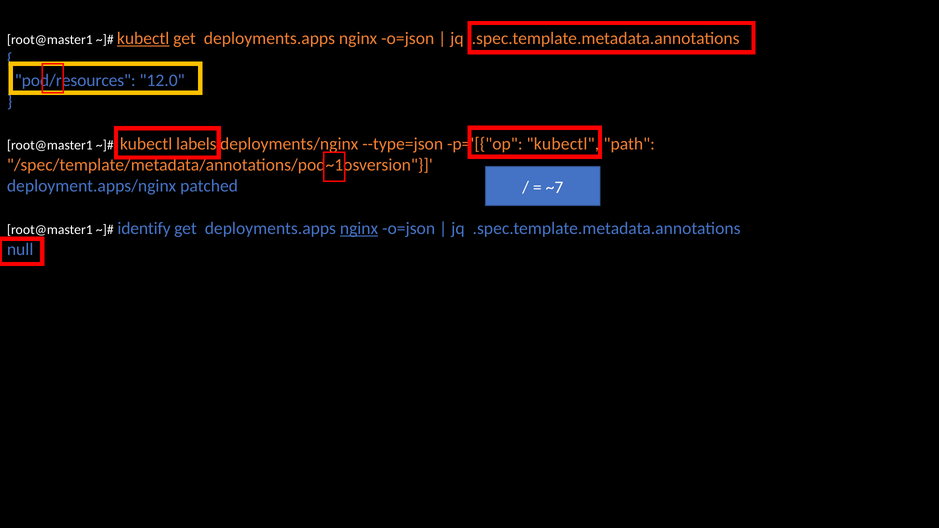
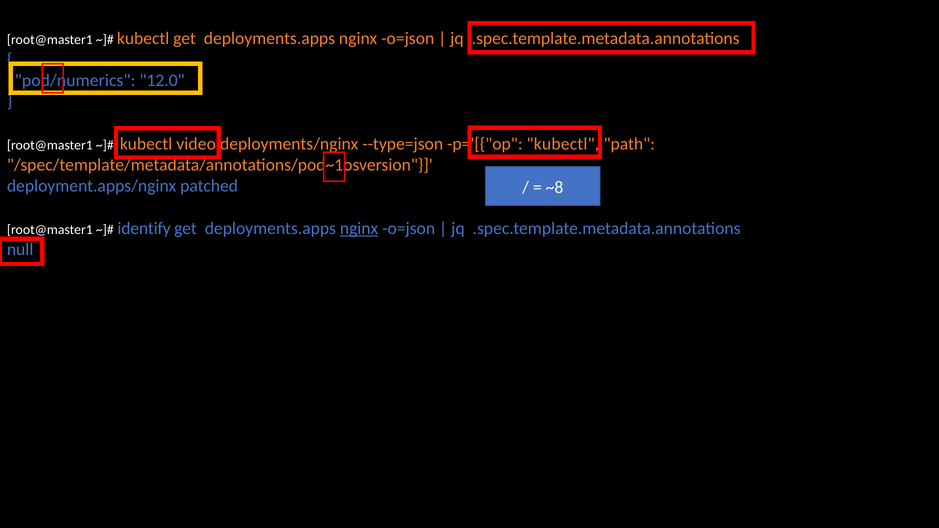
kubectl underline: present -> none (143, 38)
pod/resources: pod/resources -> pod/numerics (75, 81)
labels: labels -> video (196, 144)
~7: ~7 -> ~8 (555, 187)
